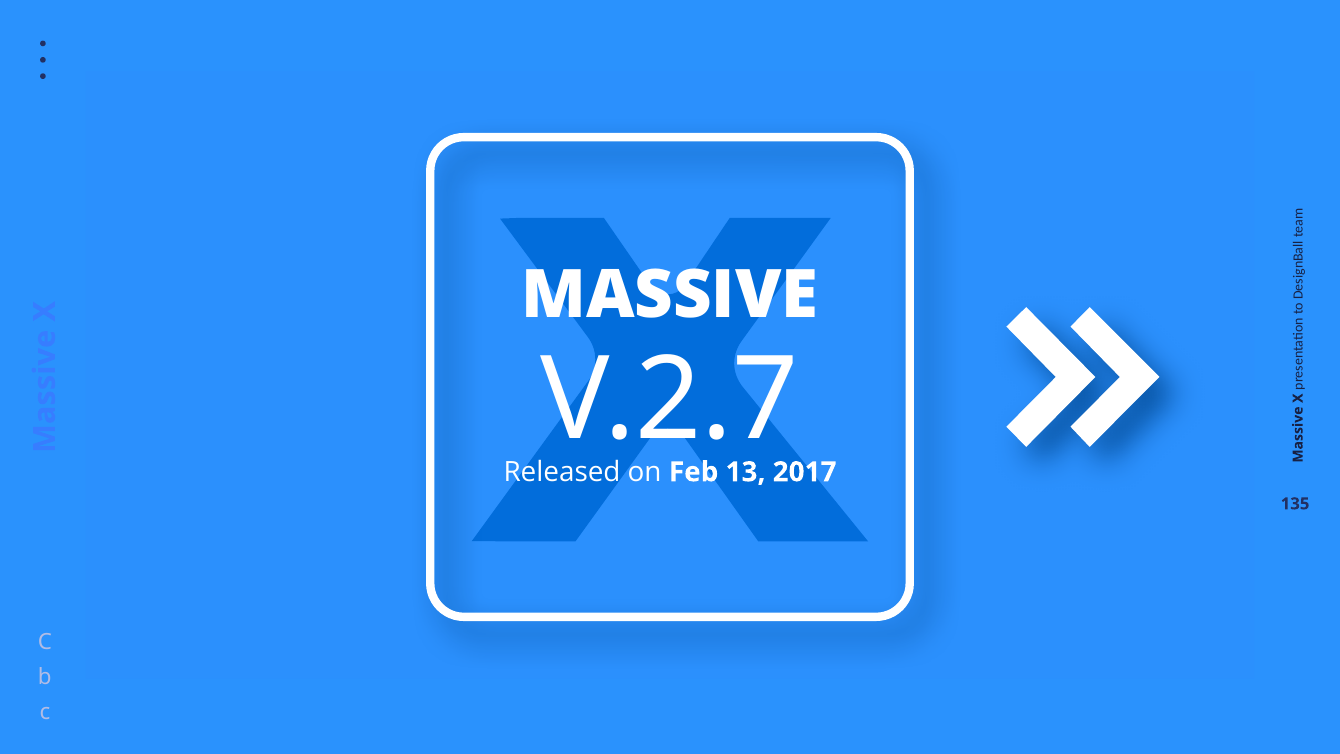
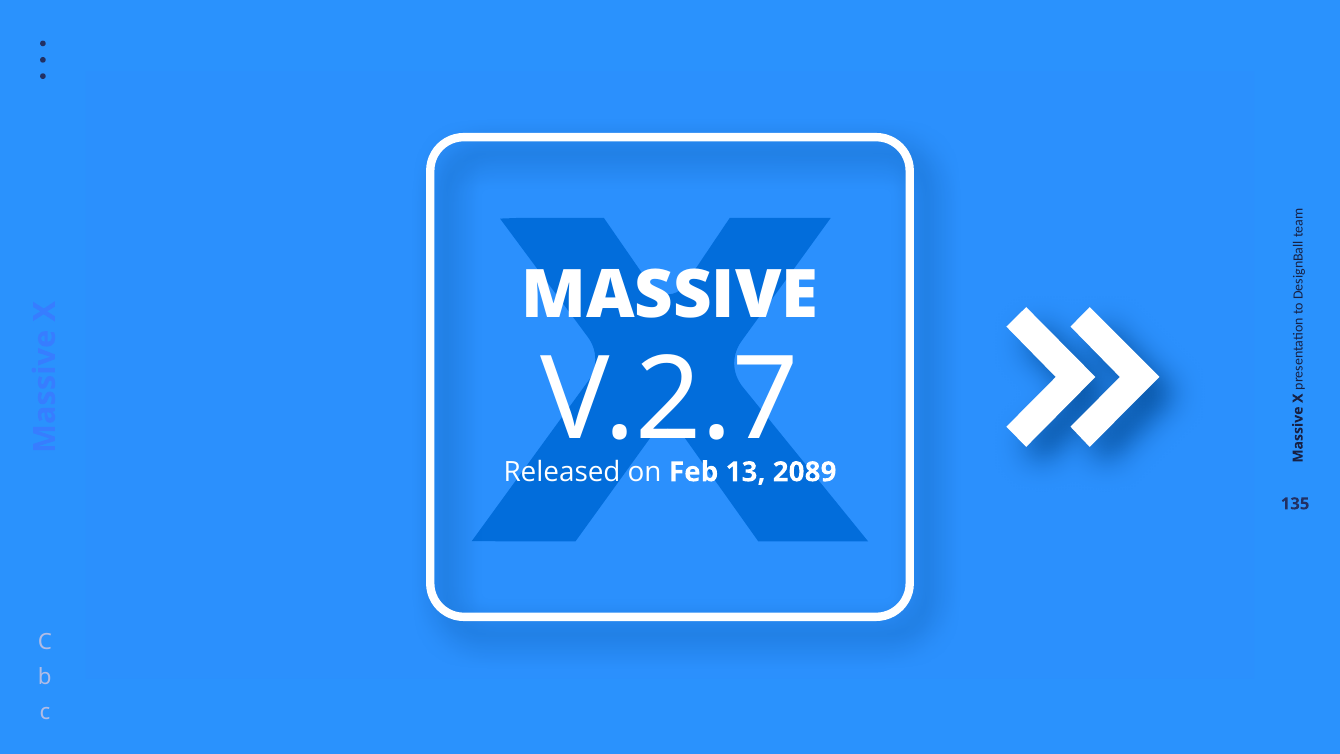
2017: 2017 -> 2089 (805, 472)
